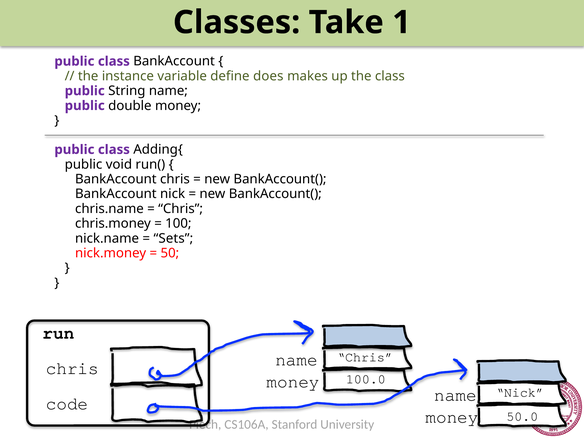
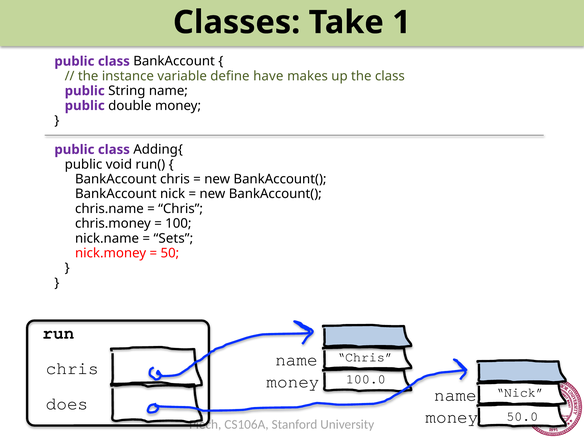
does: does -> have (268, 76)
code: code -> does (67, 404)
